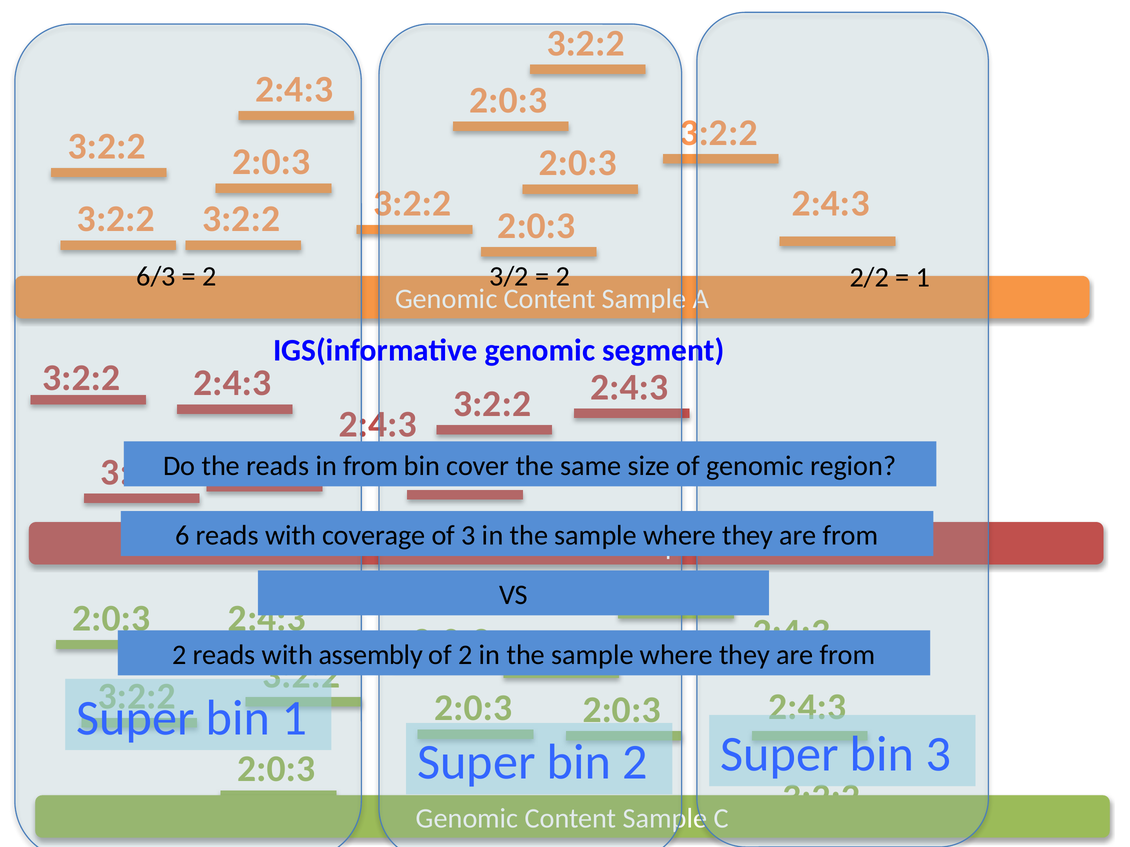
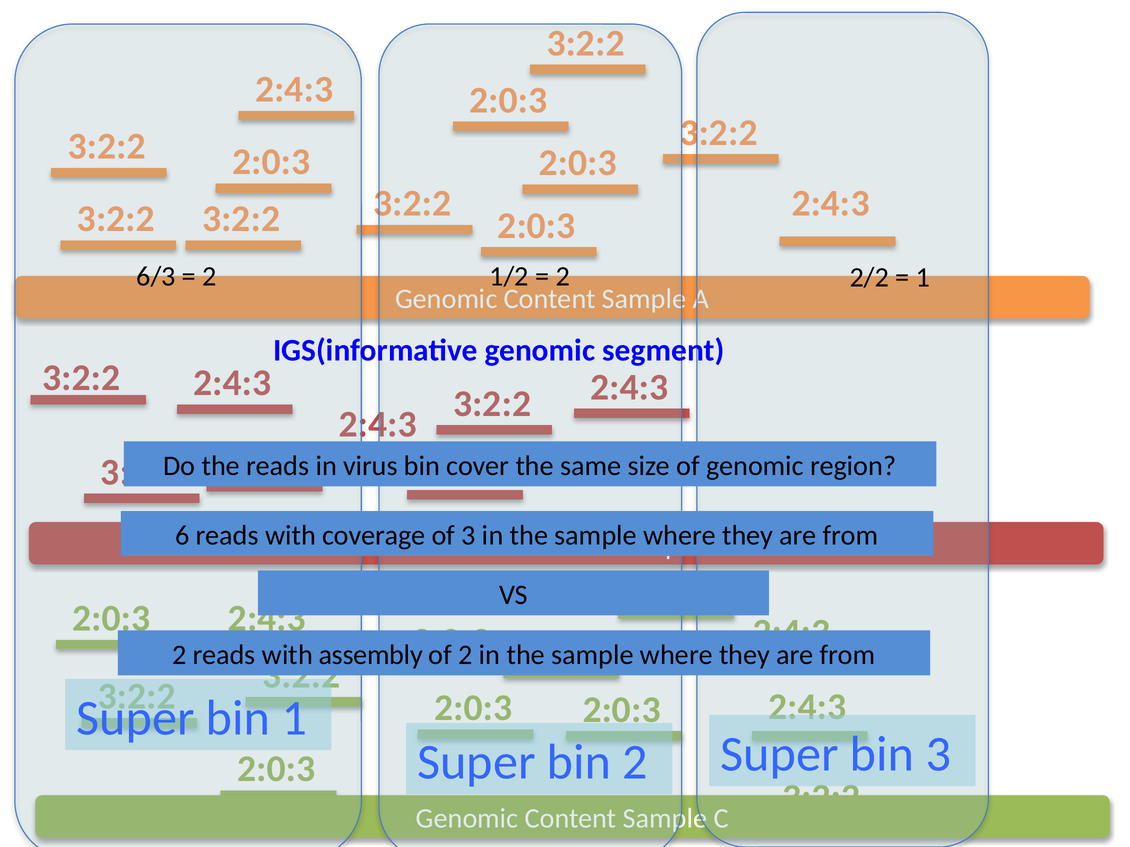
3/2: 3/2 -> 1/2 (509, 276)
in from: from -> virus (371, 466)
